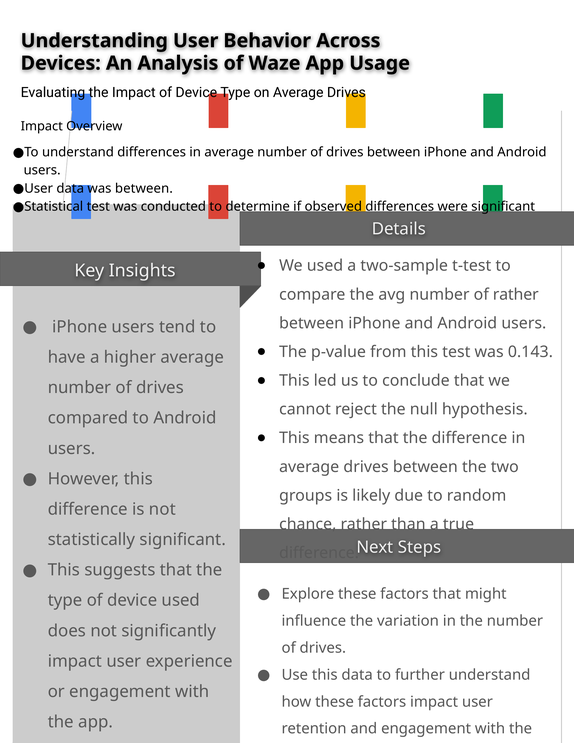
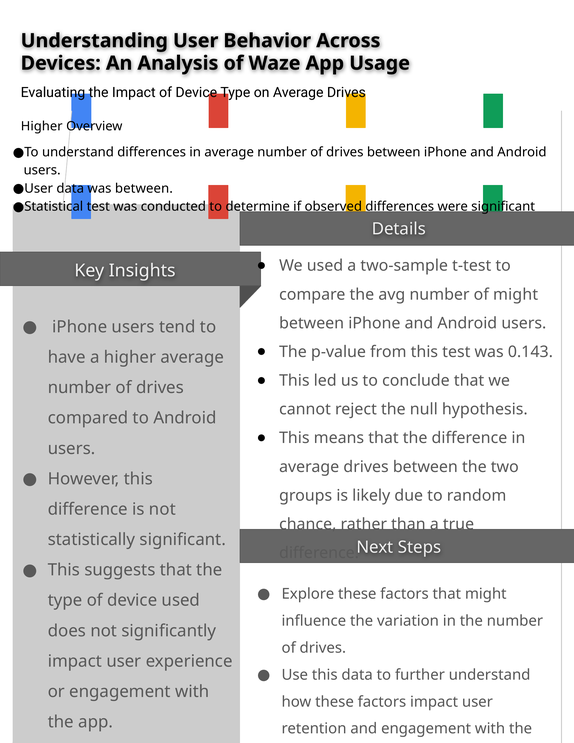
Impact: Impact -> Higher (42, 126)
of rather: rather -> might (516, 294)
